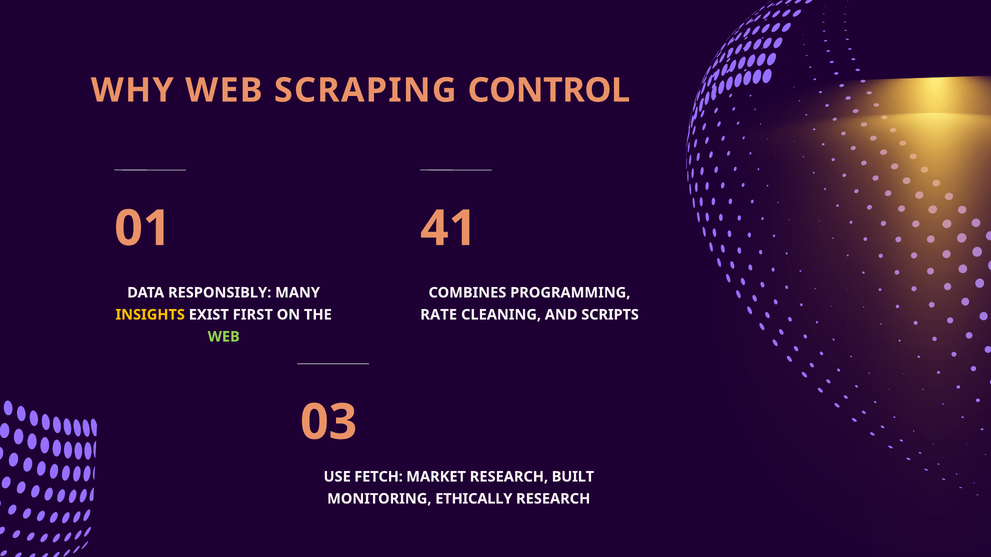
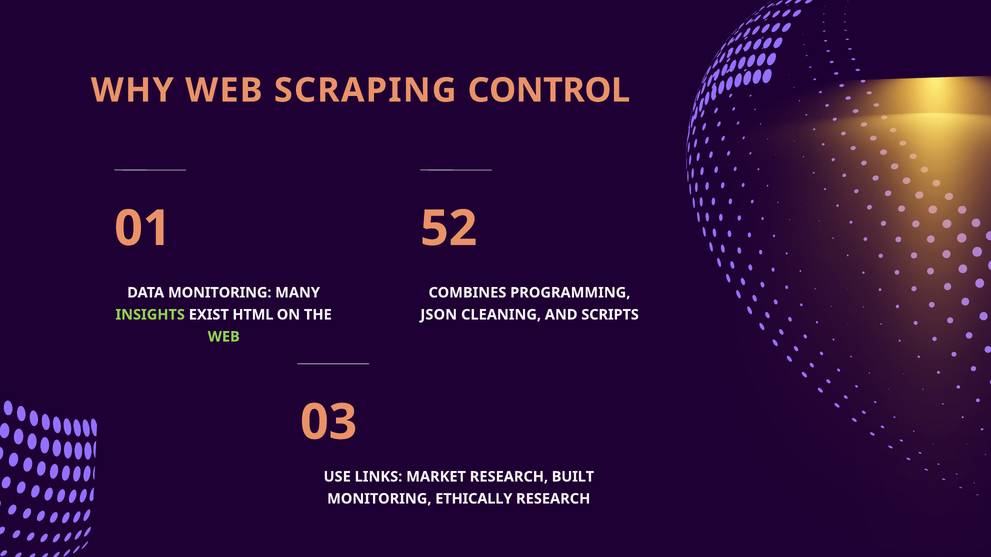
41: 41 -> 52 (449, 229)
DATA RESPONSIBLY: RESPONSIBLY -> MONITORING (220, 293)
INSIGHTS colour: yellow -> light green (150, 315)
FIRST: FIRST -> HTML (253, 315)
RATE: RATE -> JSON (439, 315)
FETCH: FETCH -> LINKS (378, 477)
